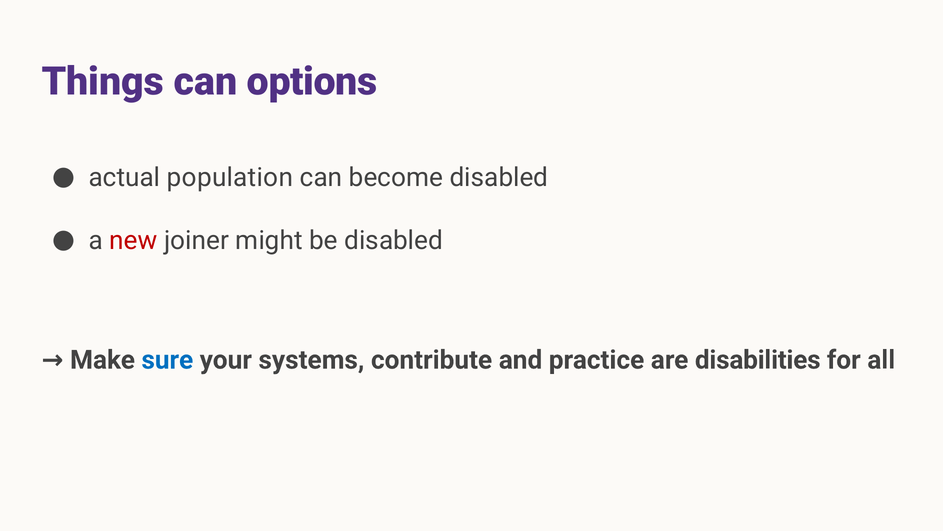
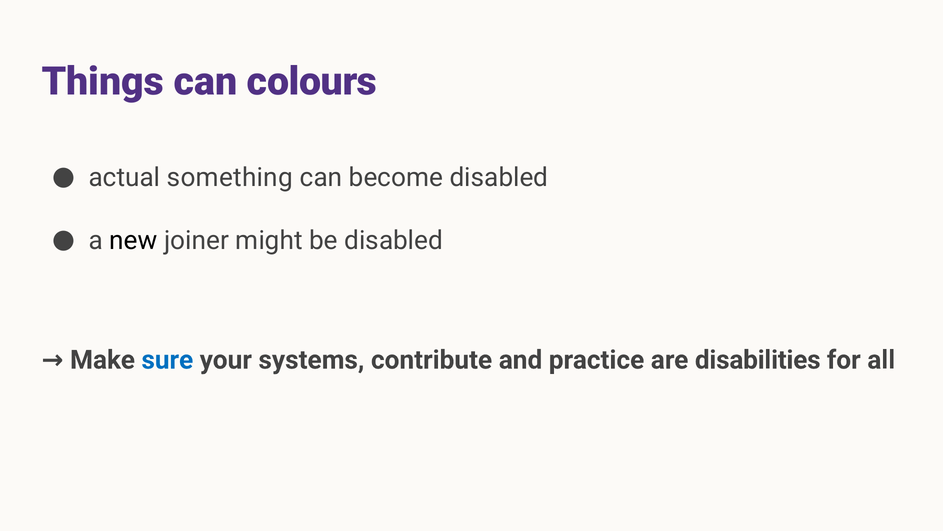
options: options -> colours (312, 82)
population: population -> something (230, 177)
new colour: red -> black (134, 240)
